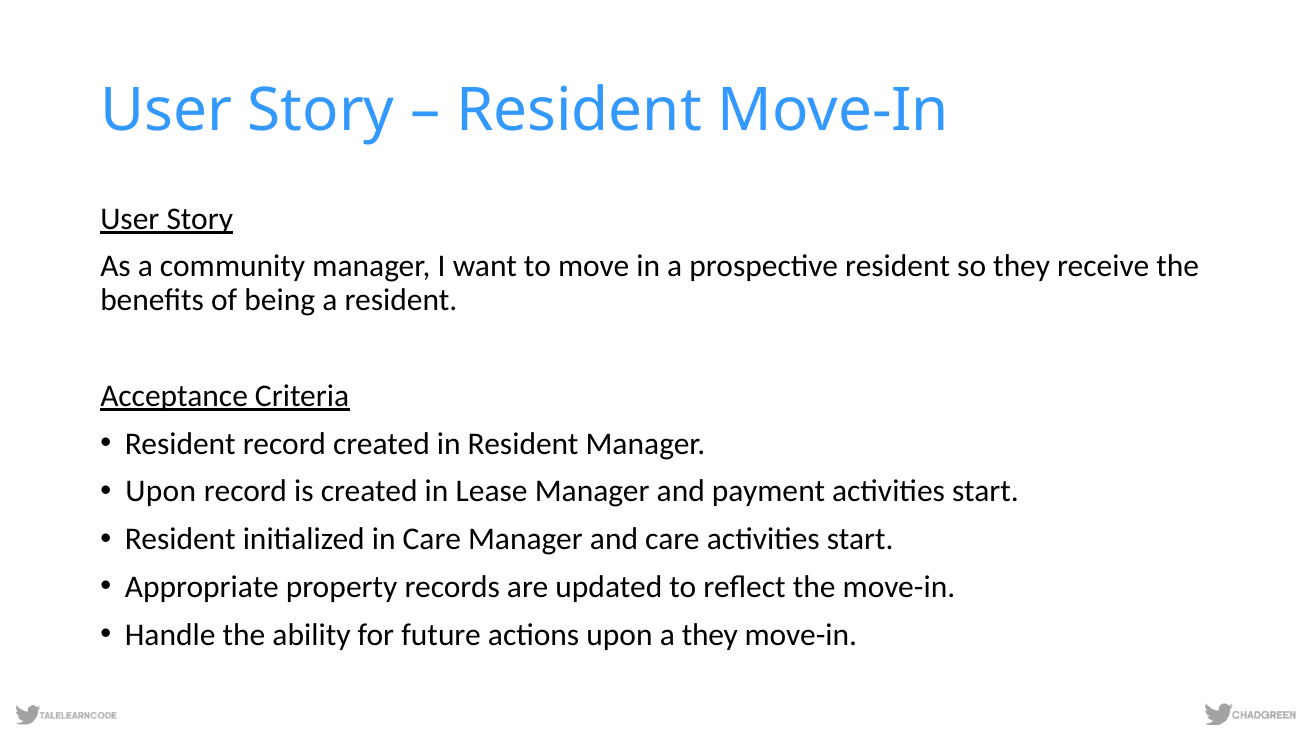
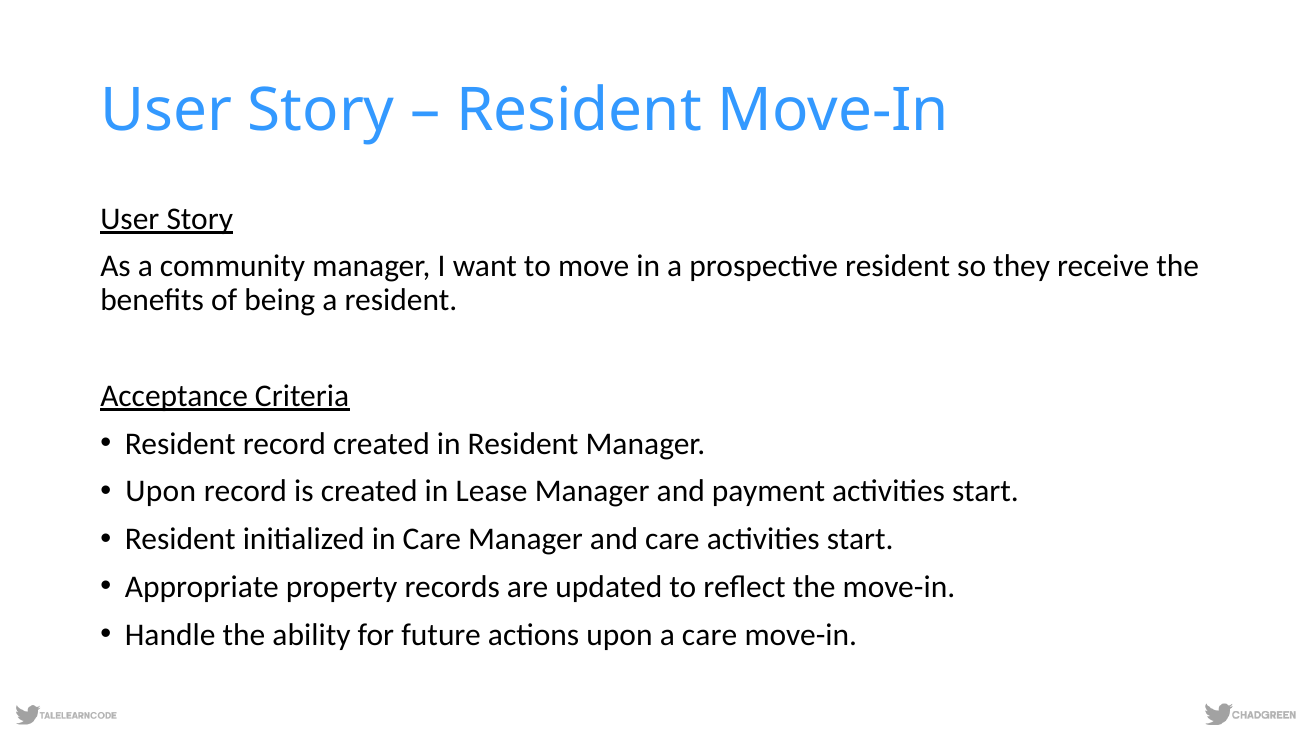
a they: they -> care (710, 634)
